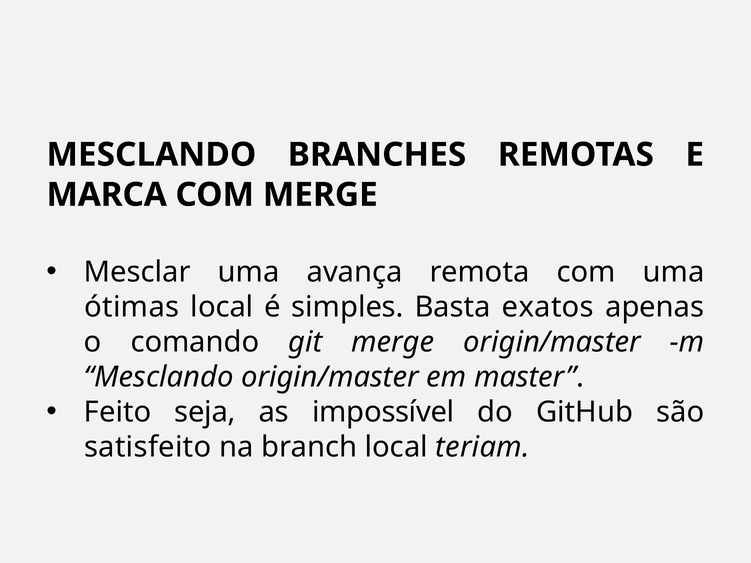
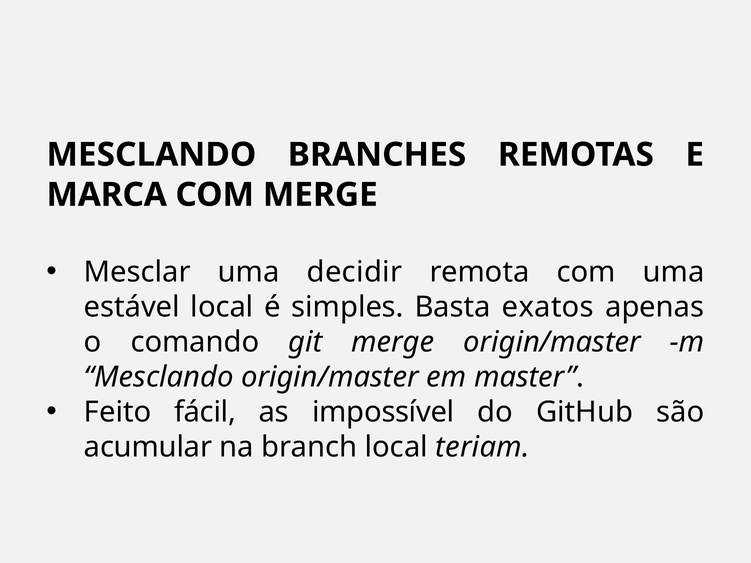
avança: avança -> decidir (355, 272)
ótimas: ótimas -> estável (132, 307)
seja: seja -> fácil (205, 412)
satisfeito: satisfeito -> acumular (148, 447)
